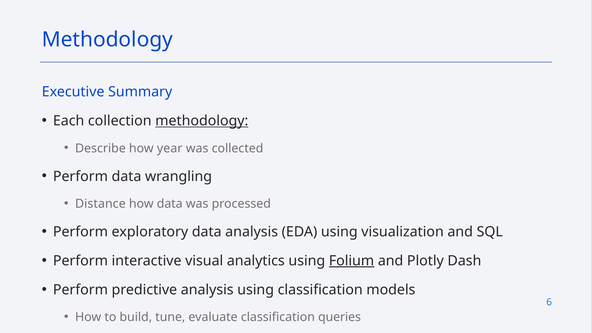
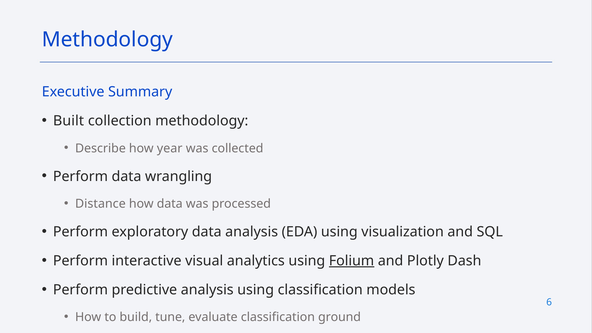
Each: Each -> Built (69, 121)
methodology underline: present -> none (202, 121)
queries: queries -> ground (340, 317)
